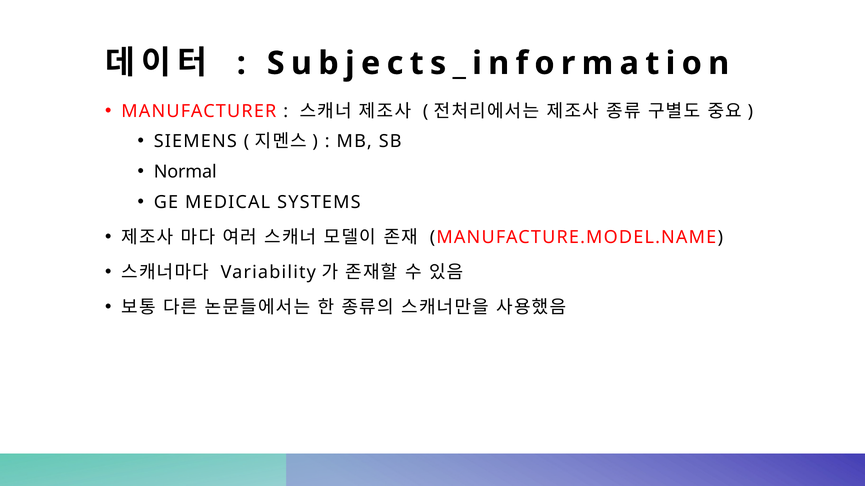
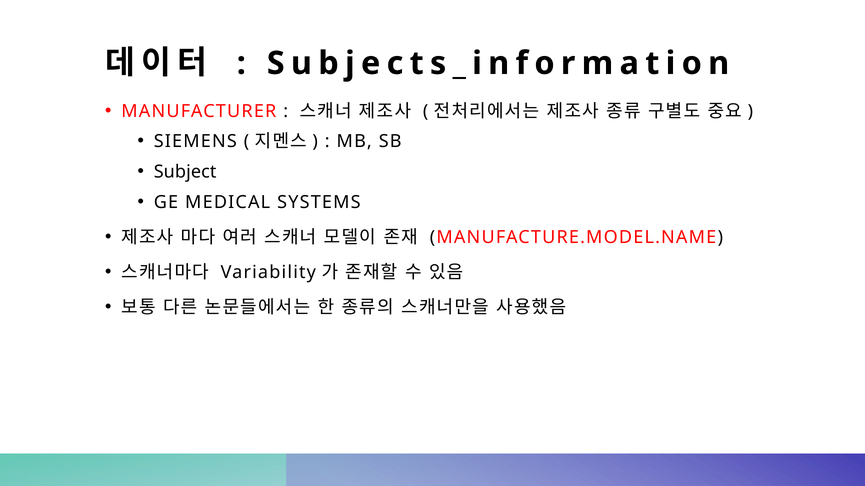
Normal: Normal -> Subject (185, 172)
